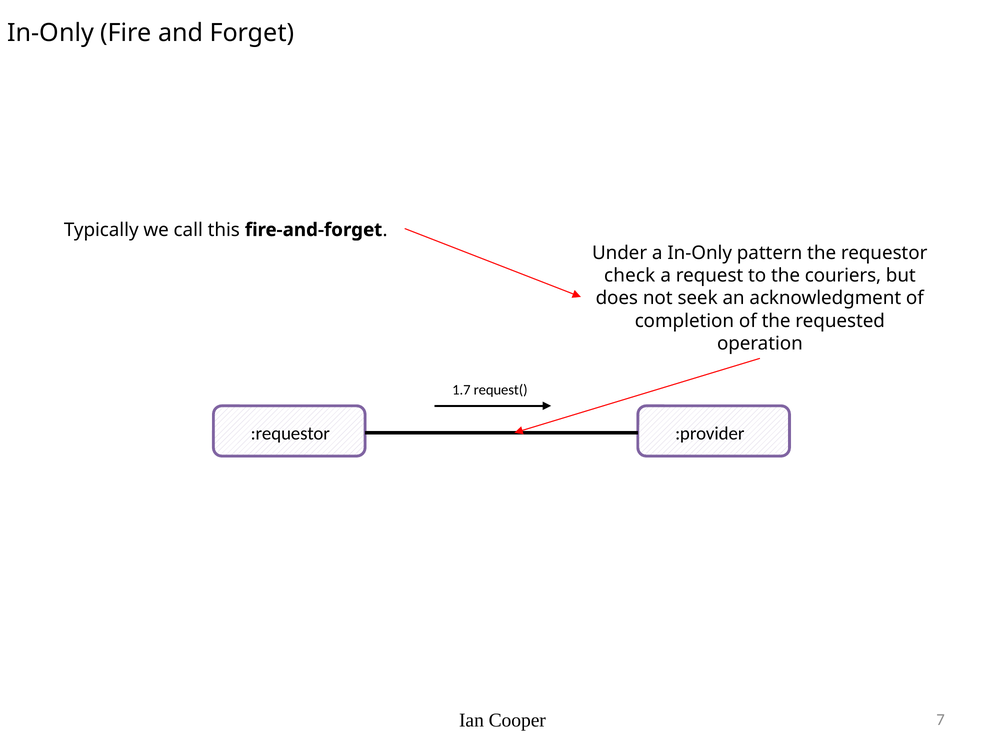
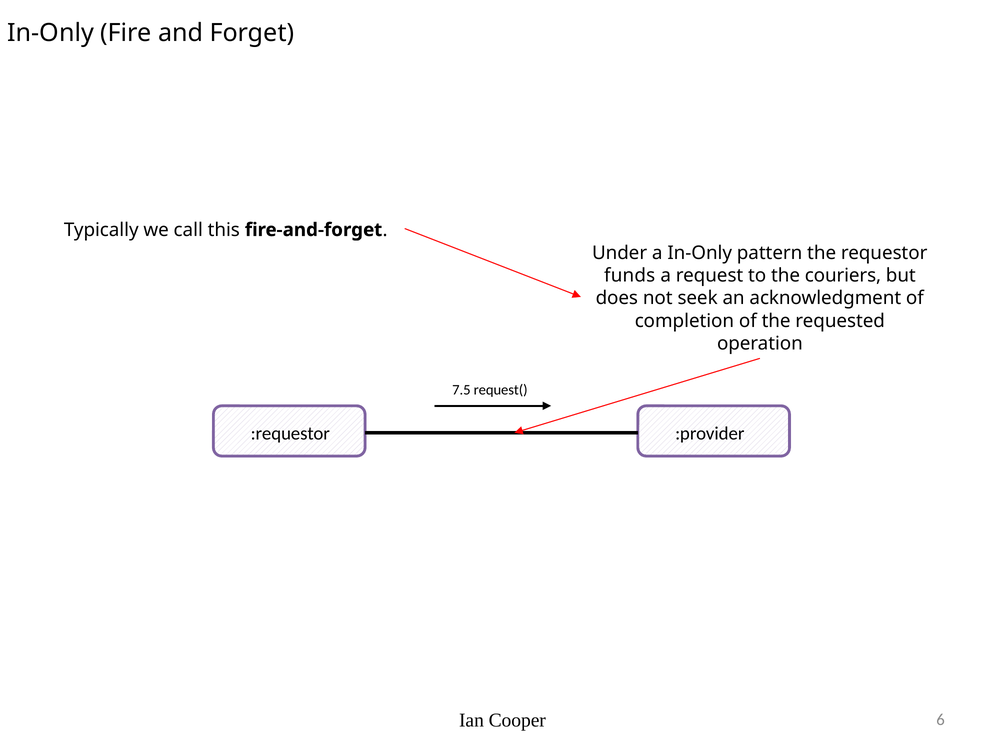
check: check -> funds (630, 276)
1.7: 1.7 -> 7.5 (461, 390)
7: 7 -> 6 (941, 720)
